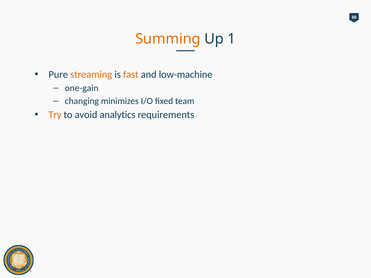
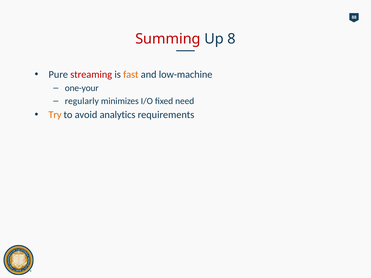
Summing colour: orange -> red (168, 39)
1: 1 -> 8 (232, 39)
streaming colour: orange -> red (91, 75)
one-gain: one-gain -> one-your (82, 88)
changing: changing -> regularly (82, 101)
team: team -> need (185, 101)
